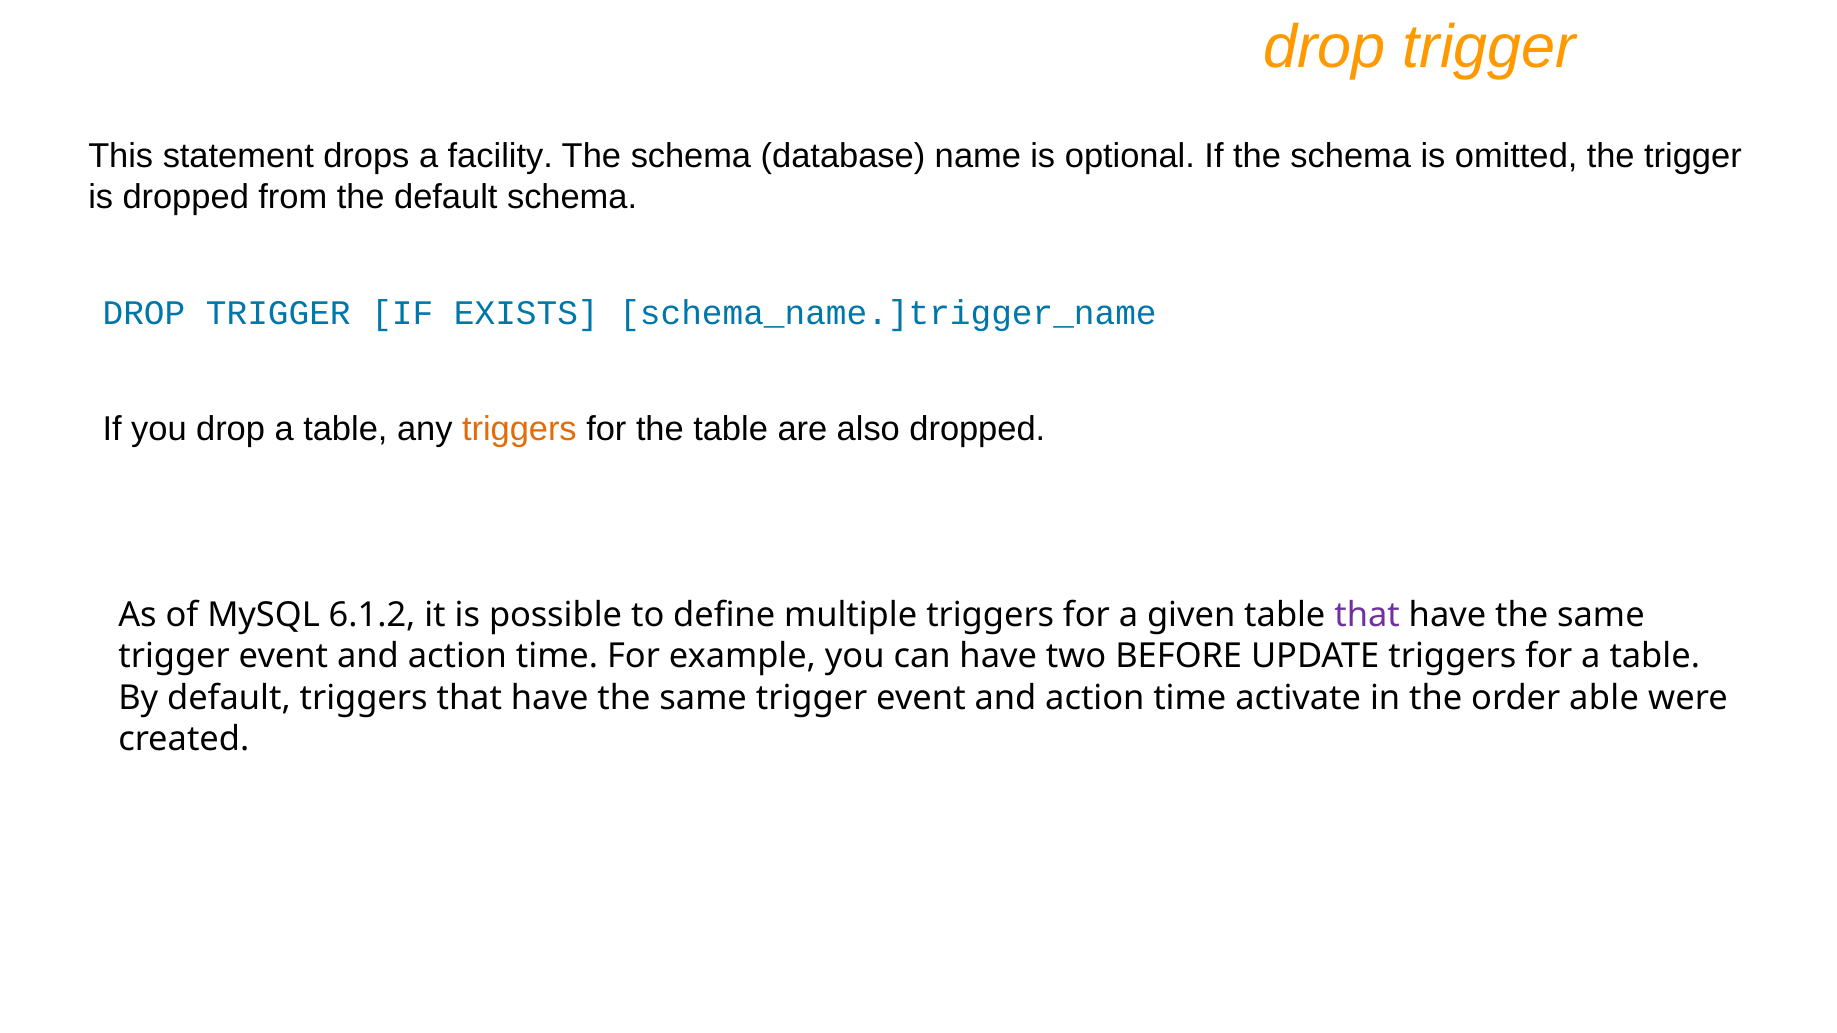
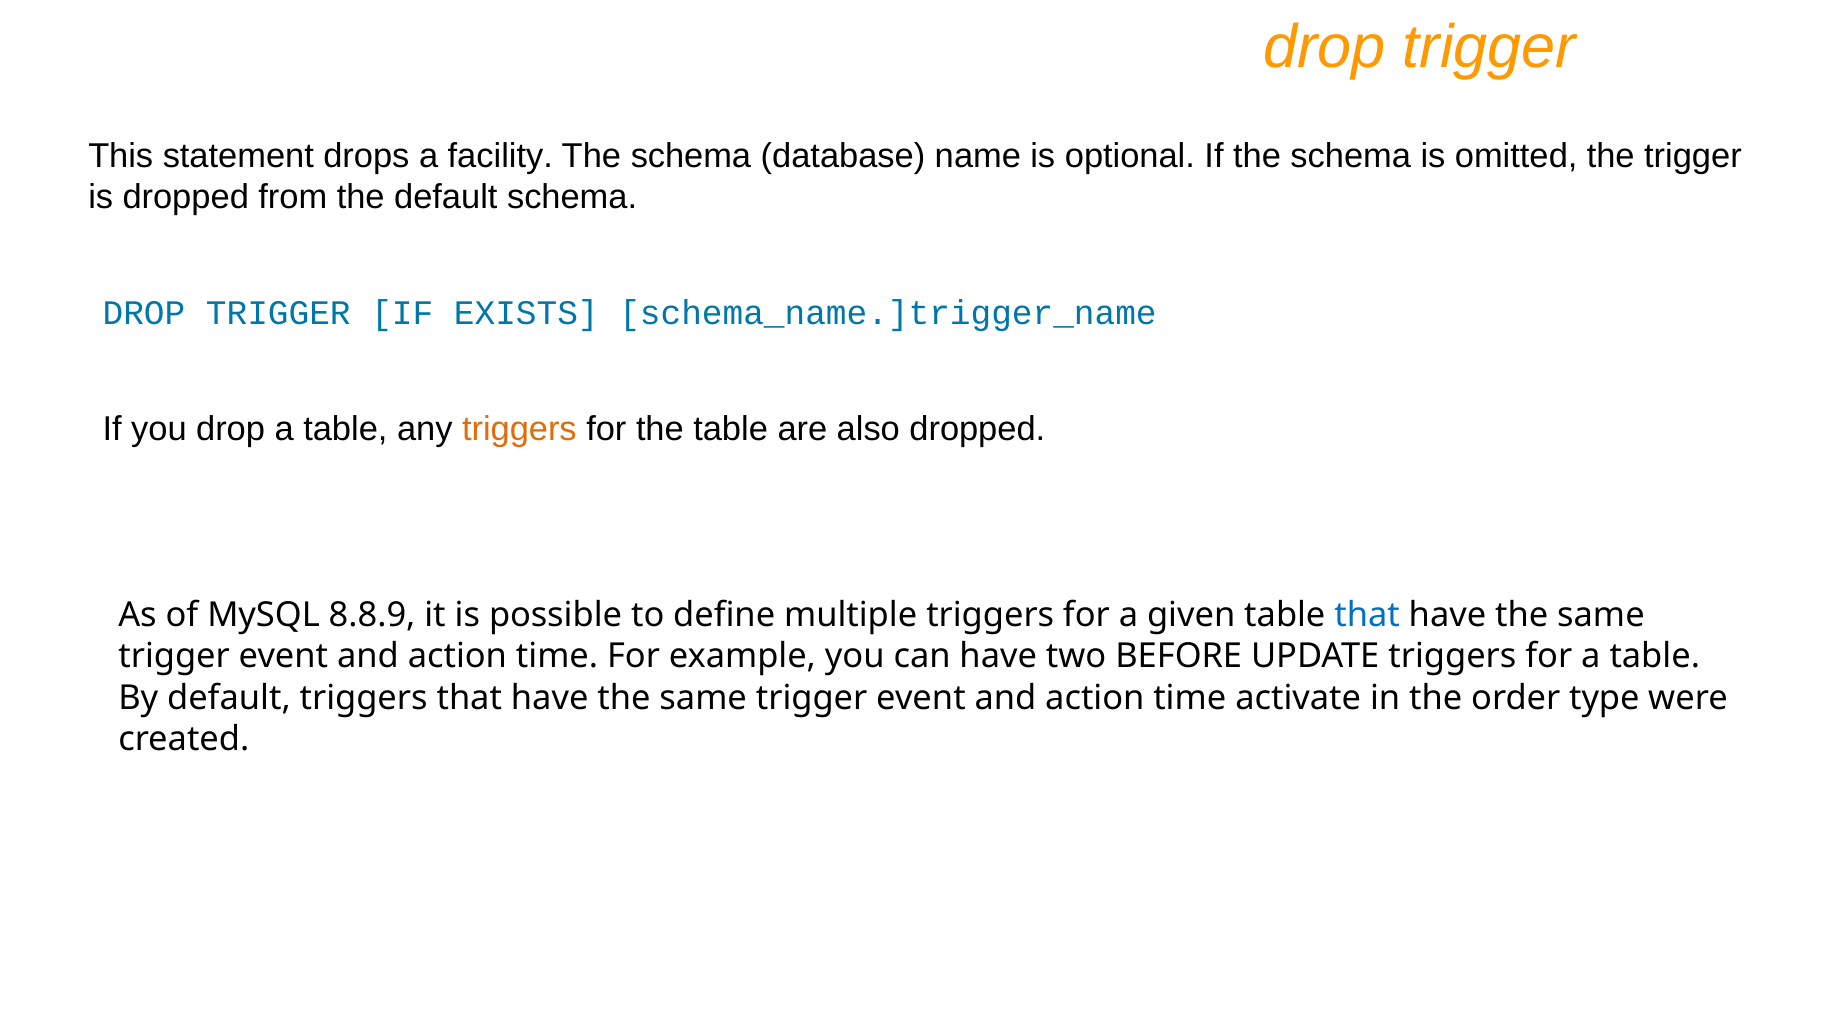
6.1.2: 6.1.2 -> 8.8.9 (372, 615)
that colour: purple -> blue (1367, 615)
able: able -> type (1604, 698)
